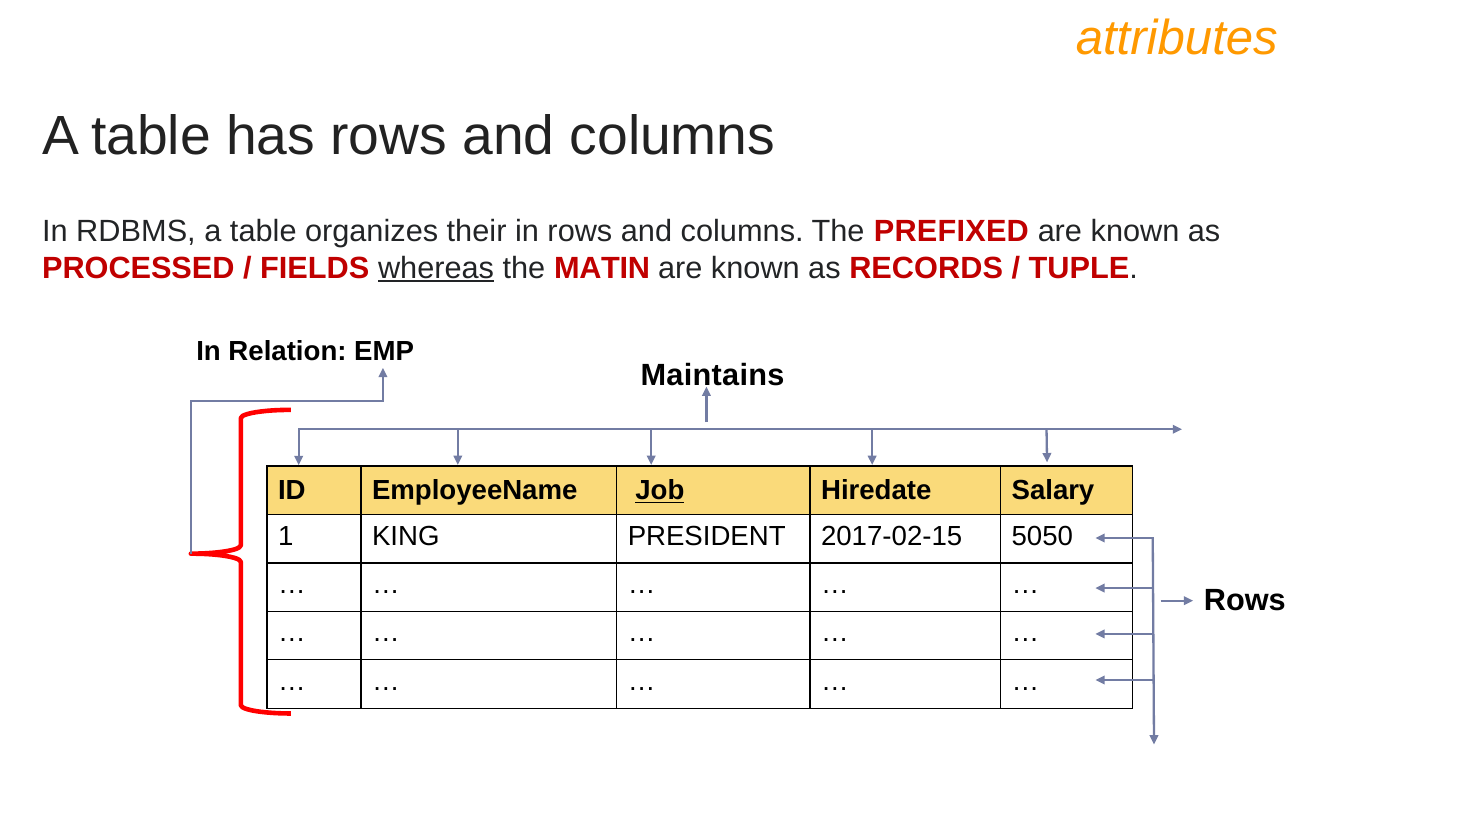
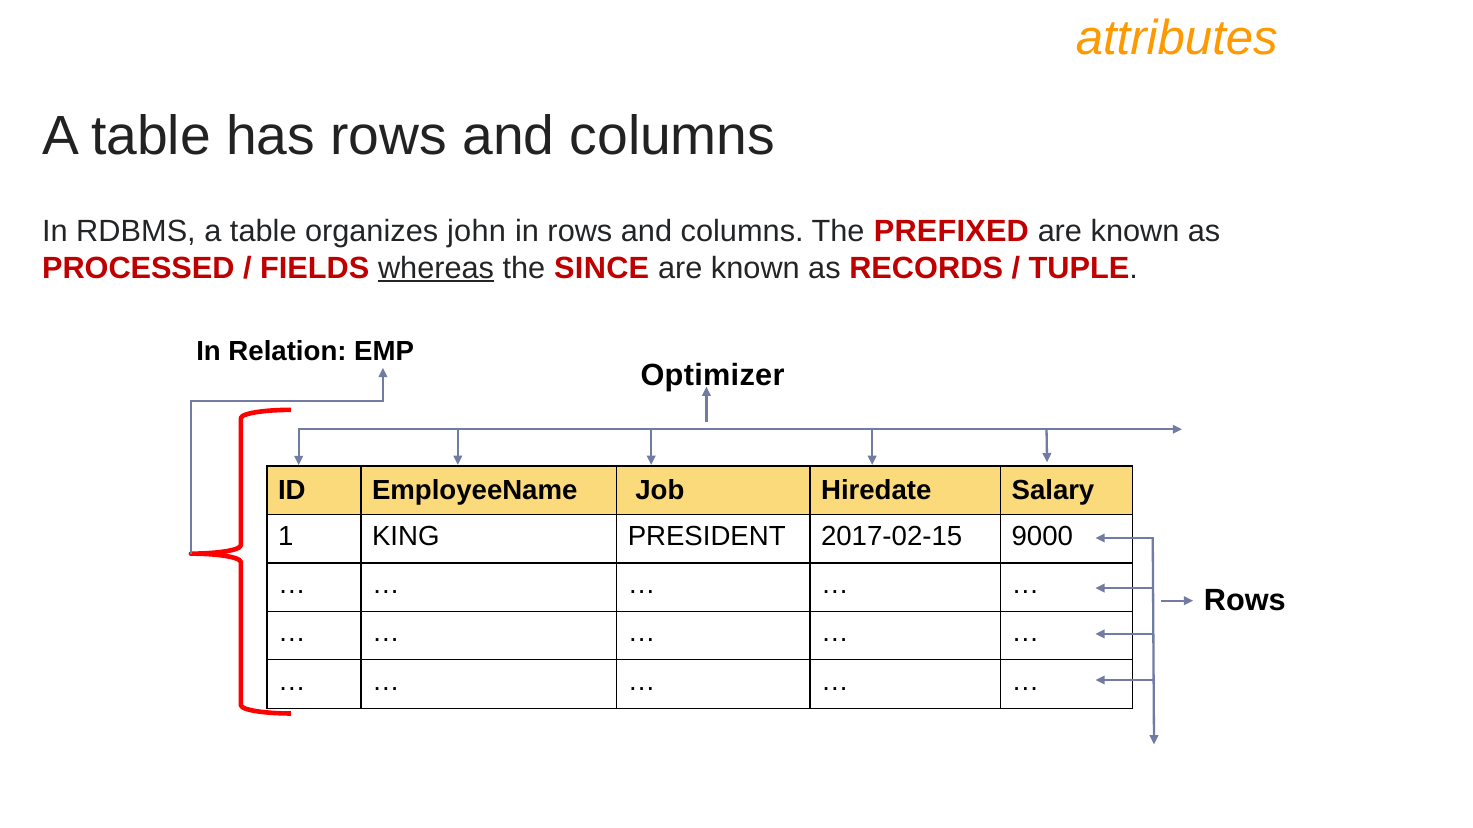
their: their -> john (476, 231)
MATIN: MATIN -> SINCE (602, 268)
Maintains: Maintains -> Optimizer (713, 376)
Job underline: present -> none (660, 491)
5050: 5050 -> 9000 (1042, 536)
